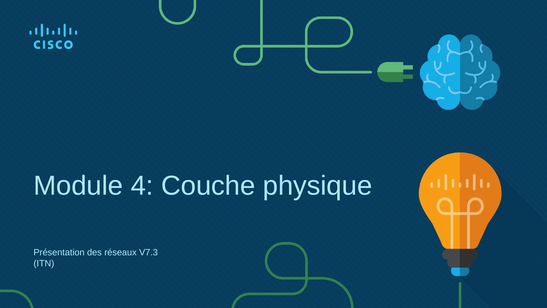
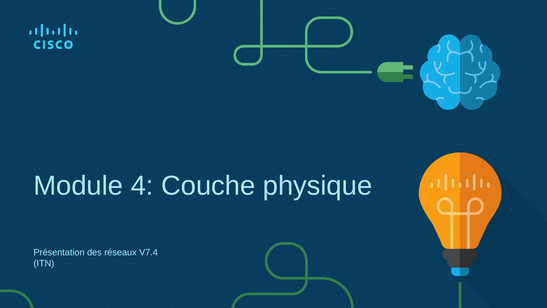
V7.3: V7.3 -> V7.4 (149, 252)
